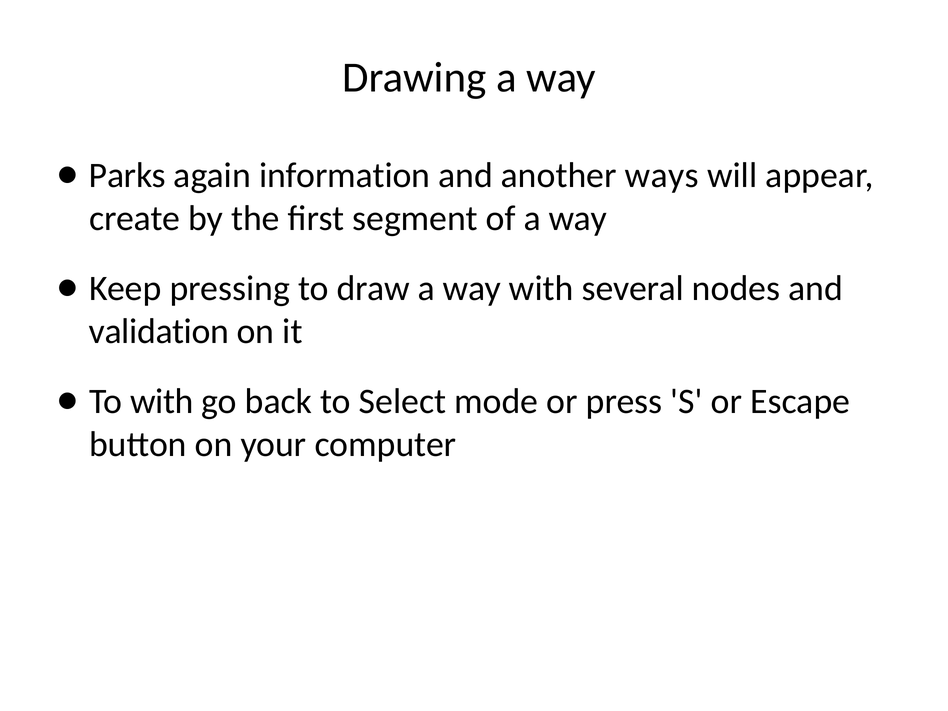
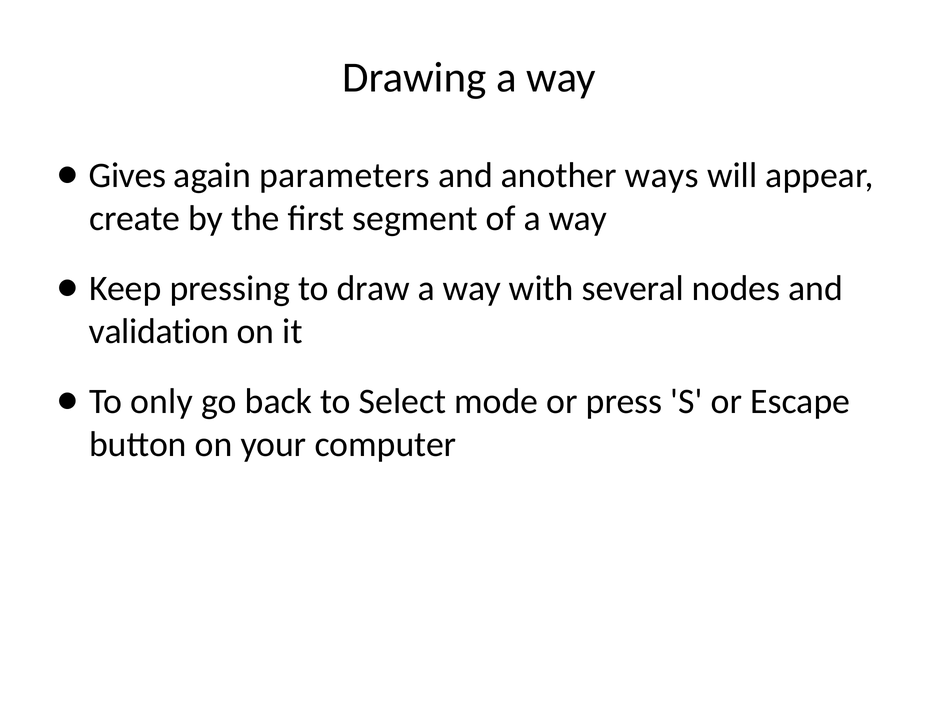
Parks: Parks -> Gives (127, 175)
information: information -> parameters (344, 175)
To with: with -> only (162, 402)
